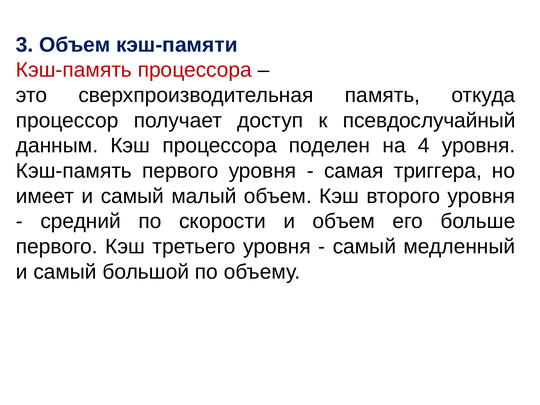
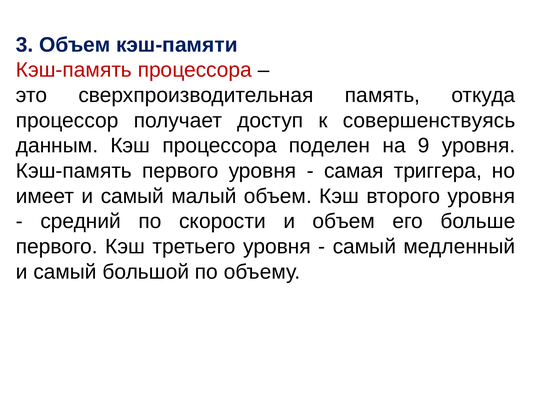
псевдослучайный: псевдослучайный -> совершенствуясь (429, 120)
4: 4 -> 9 (424, 146)
